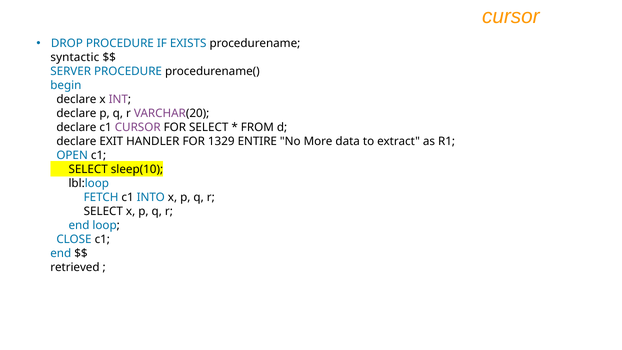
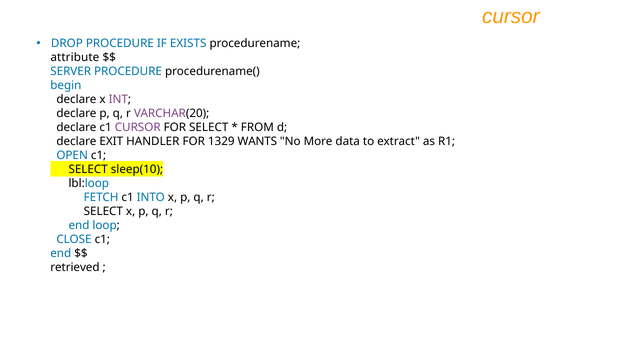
syntactic: syntactic -> attribute (75, 57)
ENTIRE: ENTIRE -> WANTS (257, 141)
